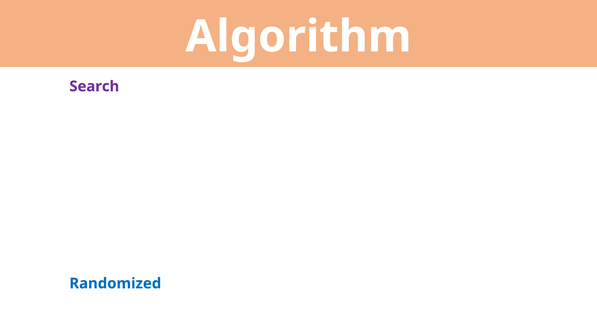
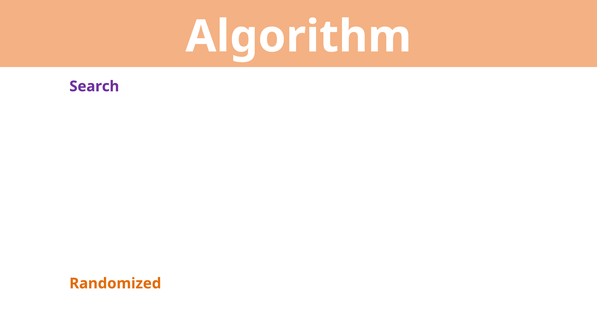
Randomized colour: blue -> orange (115, 283)
